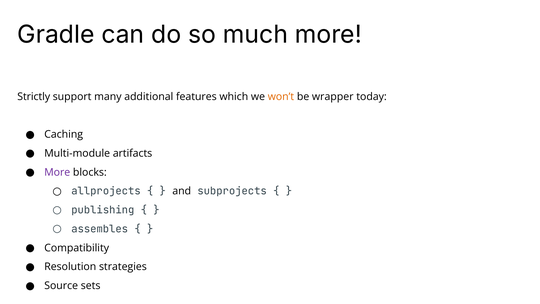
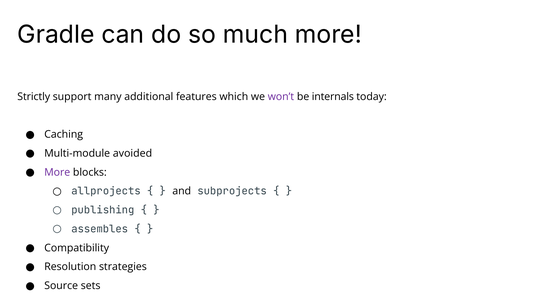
won’t colour: orange -> purple (281, 96)
wrapper: wrapper -> internals (333, 96)
artifacts: artifacts -> avoided (132, 153)
